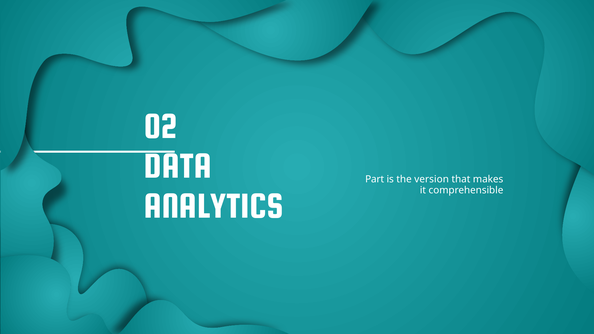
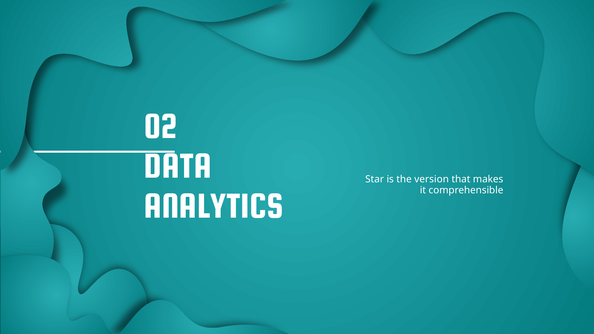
Part: Part -> Star (375, 179)
